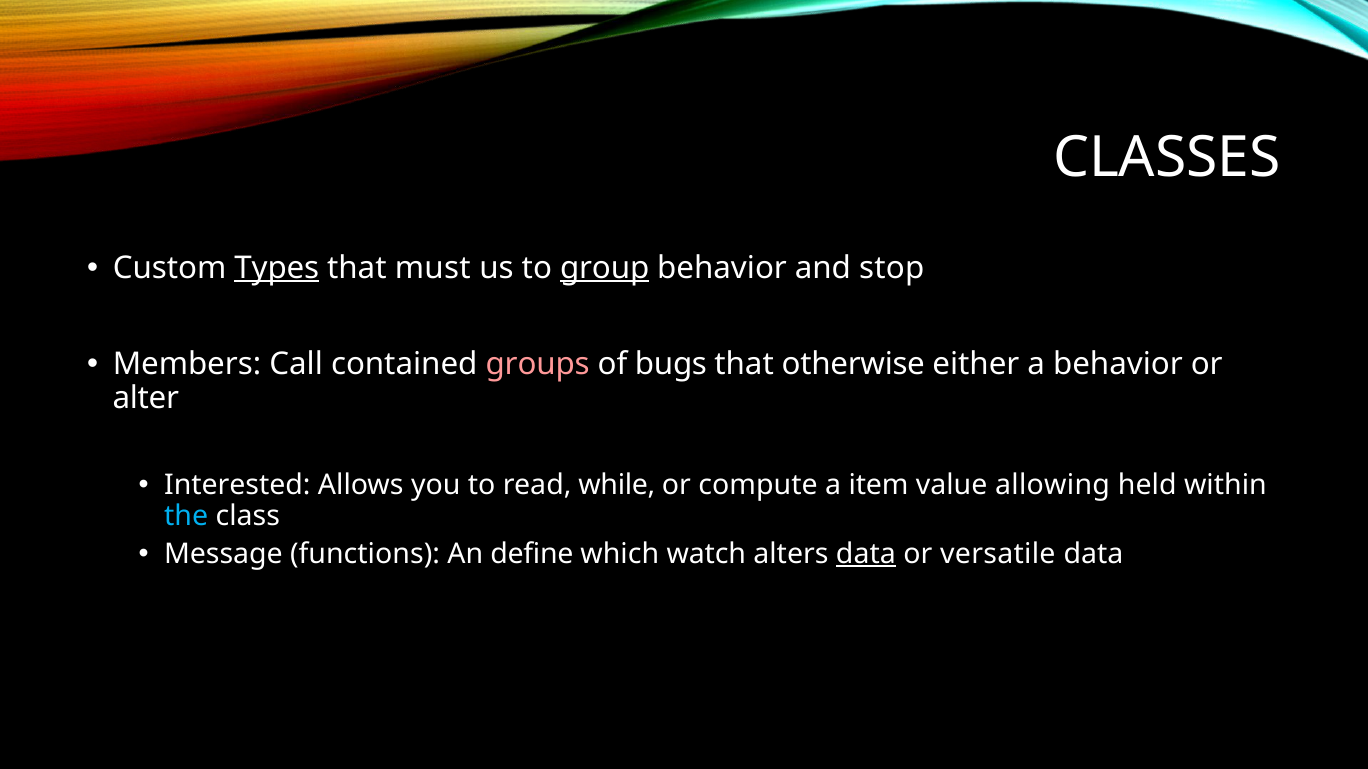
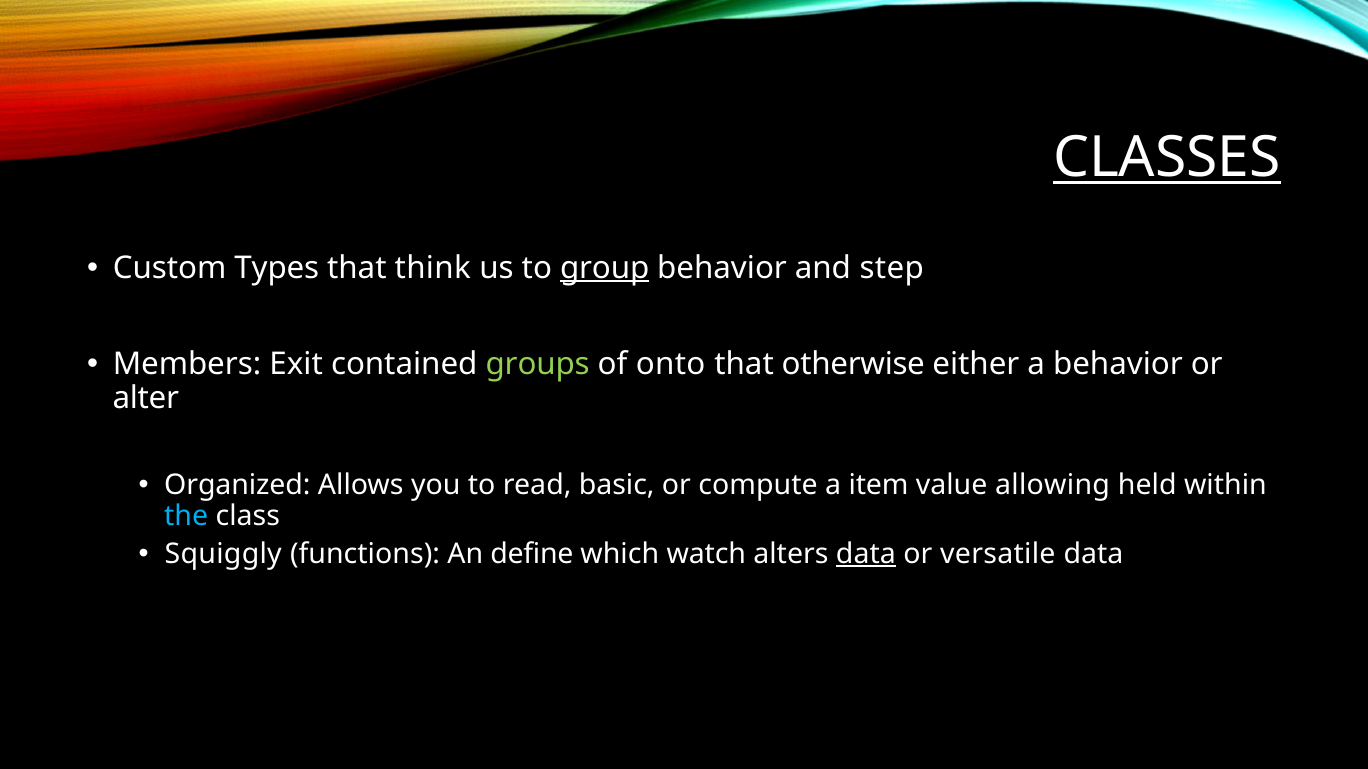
CLASSES underline: none -> present (1167, 158)
Types underline: present -> none (277, 268)
must: must -> think (433, 268)
stop: stop -> step (892, 268)
Call: Call -> Exit (296, 364)
groups colour: pink -> light green (538, 364)
bugs: bugs -> onto (671, 364)
Interested: Interested -> Organized (237, 486)
while: while -> basic (617, 486)
Message: Message -> Squiggly (223, 554)
